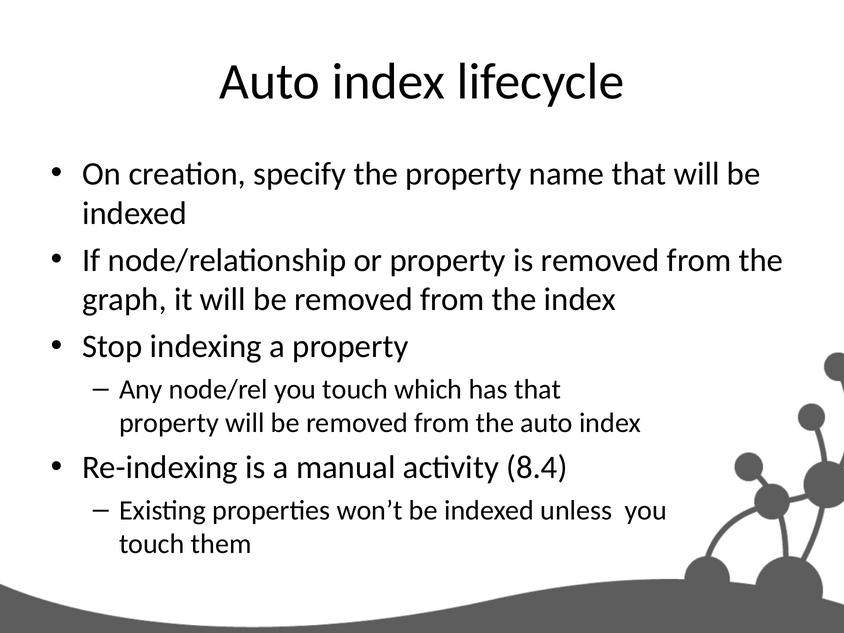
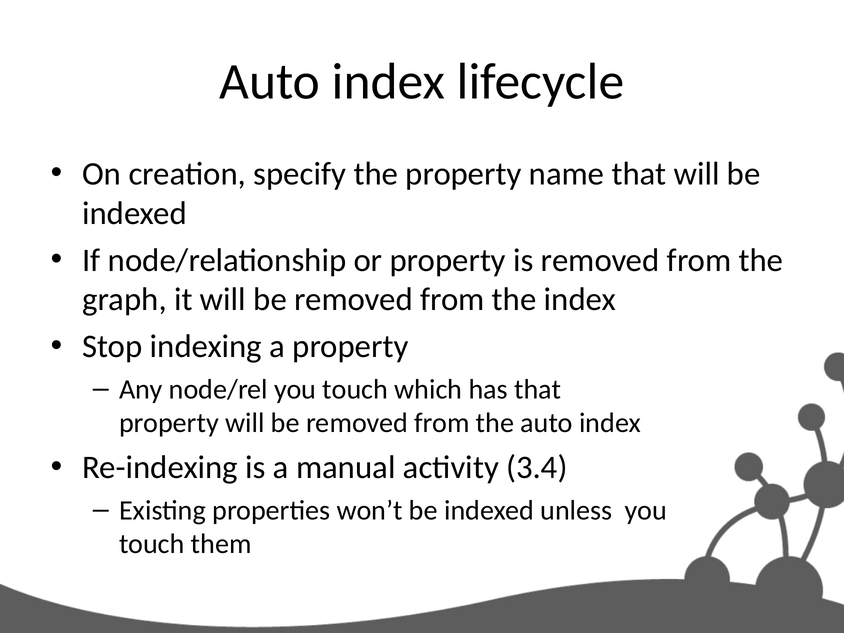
8.4: 8.4 -> 3.4 (537, 468)
